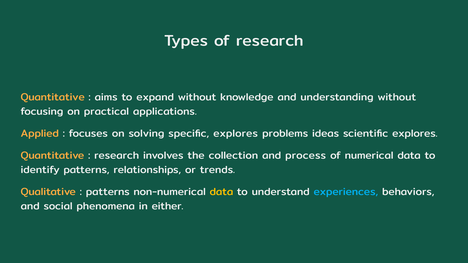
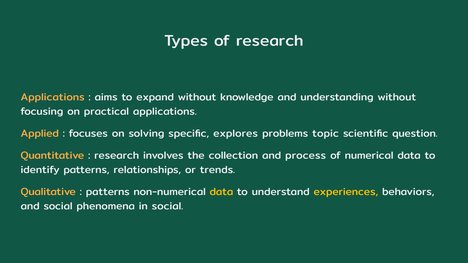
Quantitative: Quantitative -> Applications (53, 97)
ideas: ideas -> topic (326, 133)
scientific explores: explores -> question (415, 133)
experiences colour: light blue -> yellow (346, 192)
in either: either -> social (167, 206)
